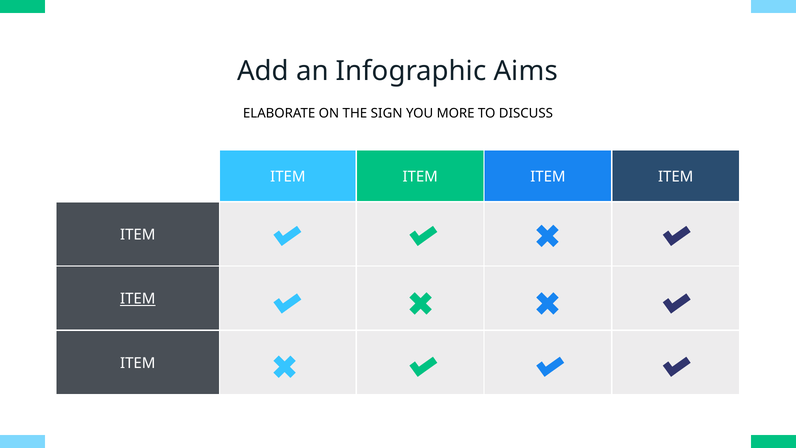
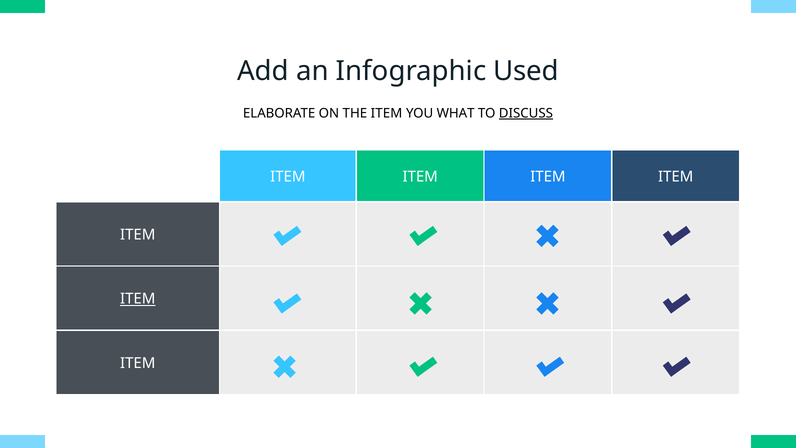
Aims: Aims -> Used (526, 71)
THE SIGN: SIGN -> ITEM (387, 113)
MORE: MORE -> WHAT (456, 113)
DISCUSS underline: none -> present (526, 113)
